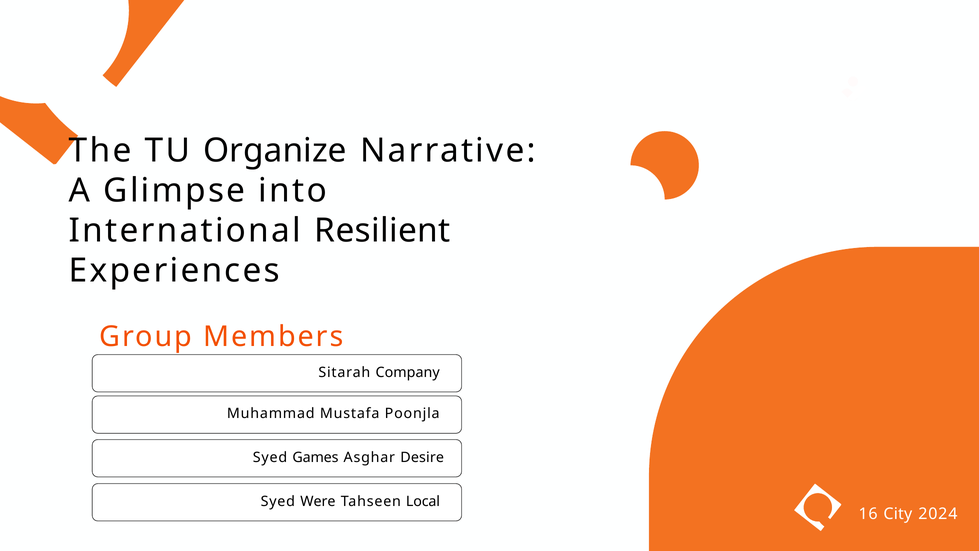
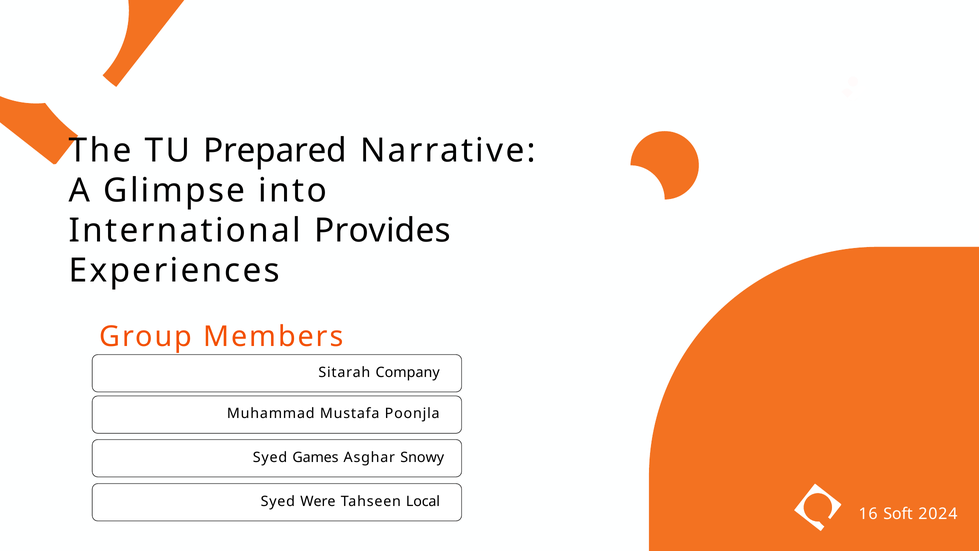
Organize: Organize -> Prepared (275, 150)
Resilient: Resilient -> Provides (382, 231)
Desire: Desire -> Snowy (422, 457)
City: City -> Soft (898, 513)
